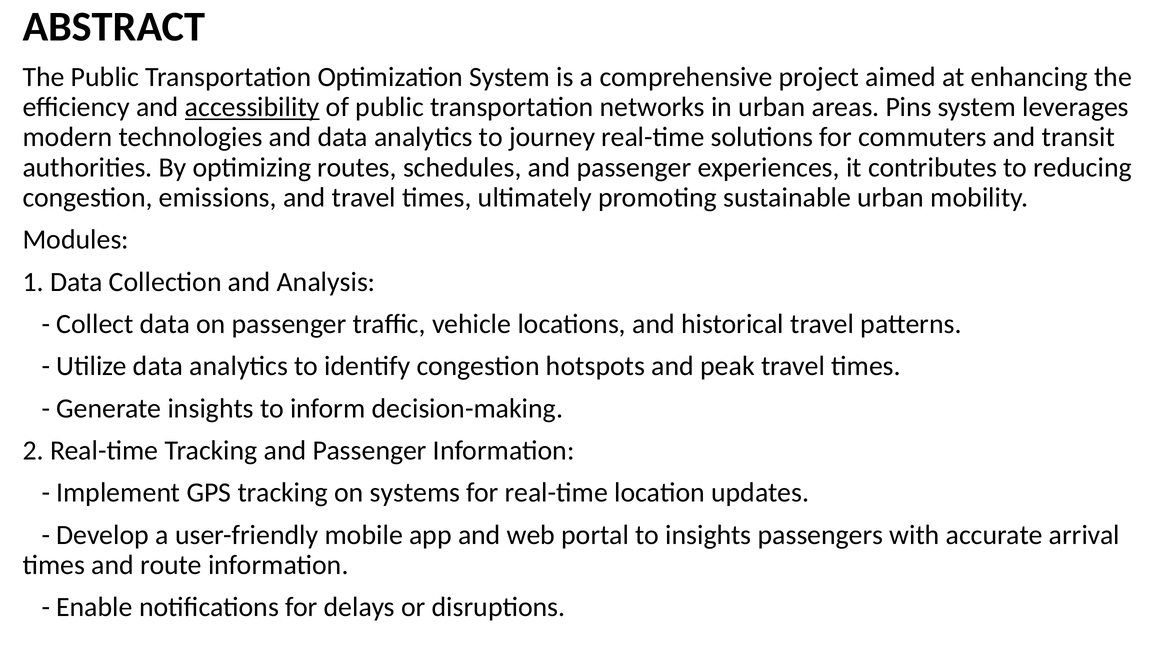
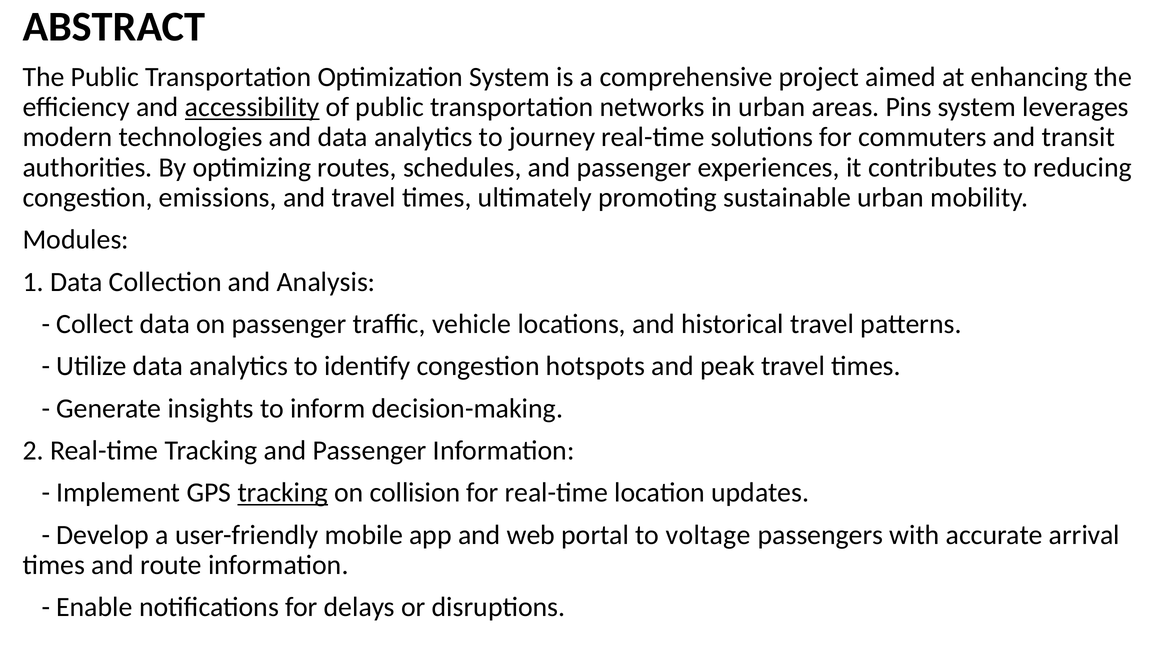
tracking underline: none -> present (283, 493)
systems: systems -> collision (415, 493)
to insights: insights -> voltage (708, 535)
